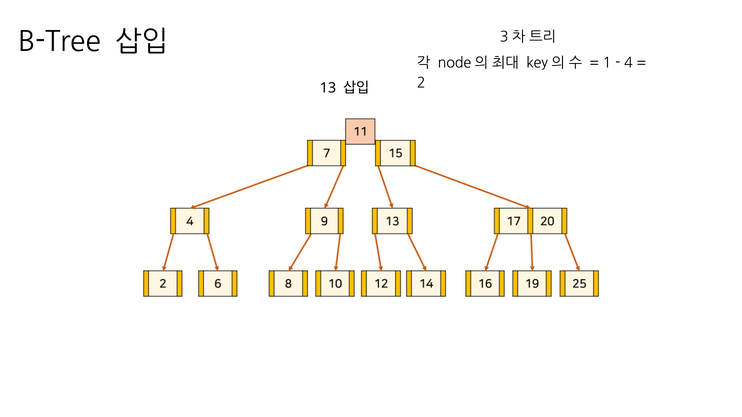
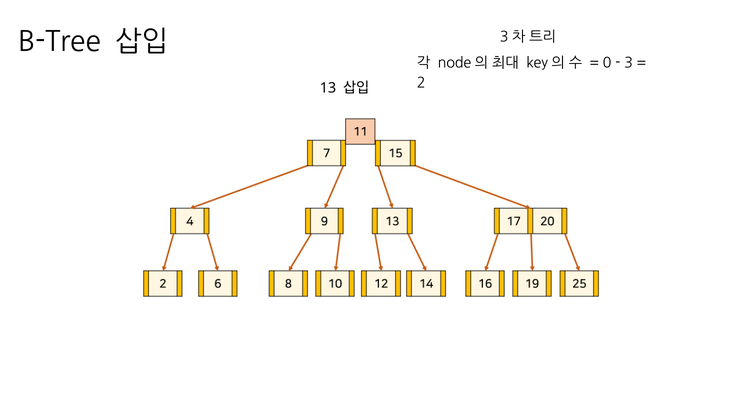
1: 1 -> 0 (607, 63)
4: 4 -> 3 (629, 63)
